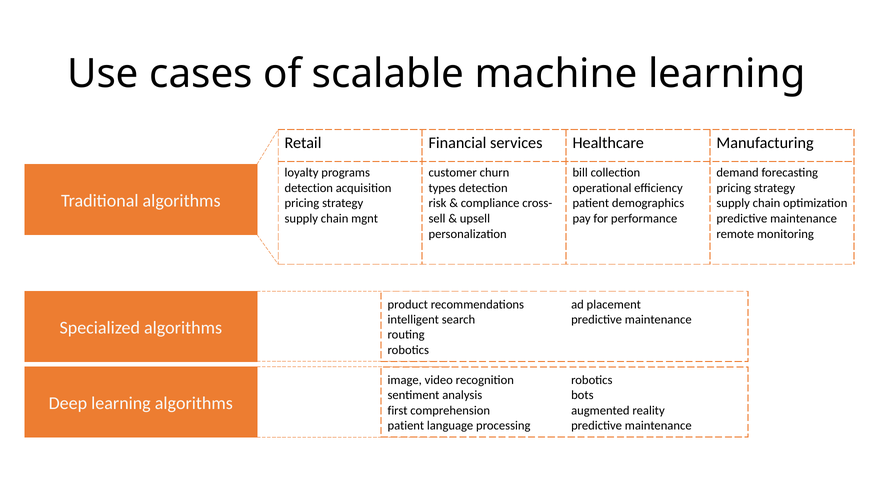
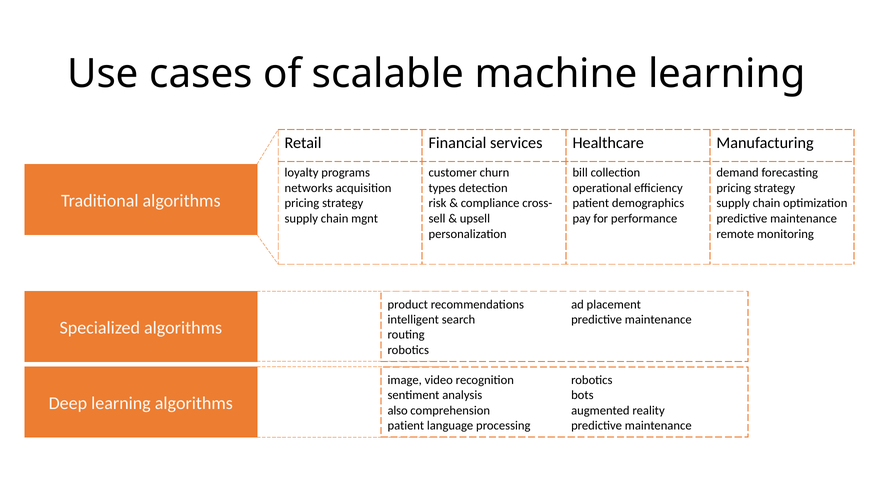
detection: detection -> networks (309, 188)
first: first -> also (398, 410)
